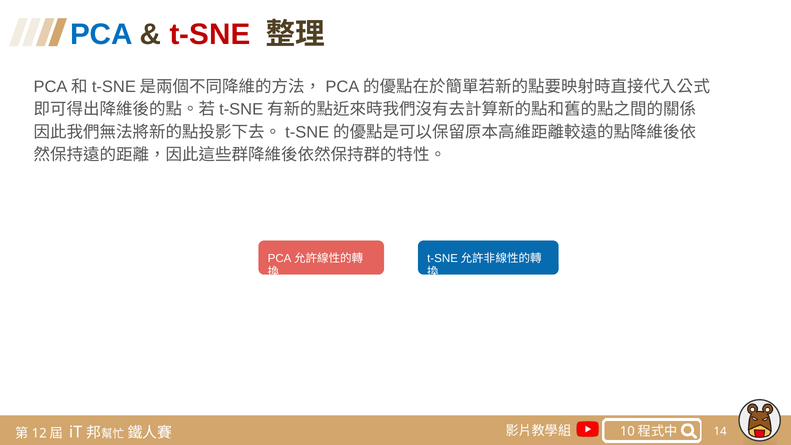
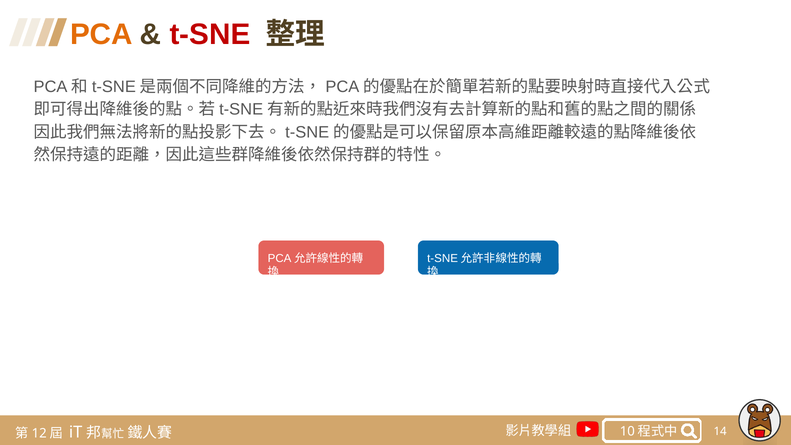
PCA colour: blue -> orange (102, 35)
